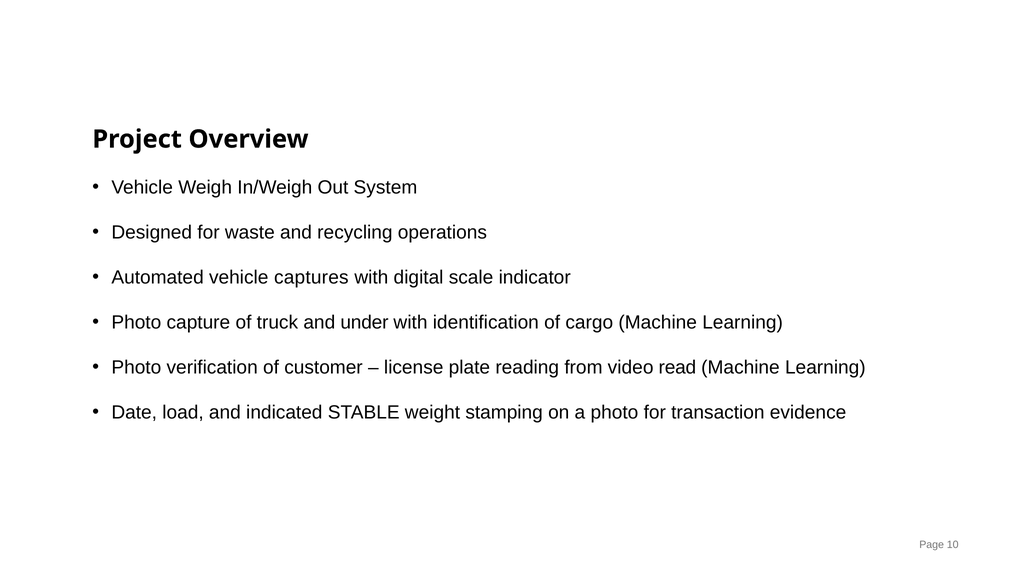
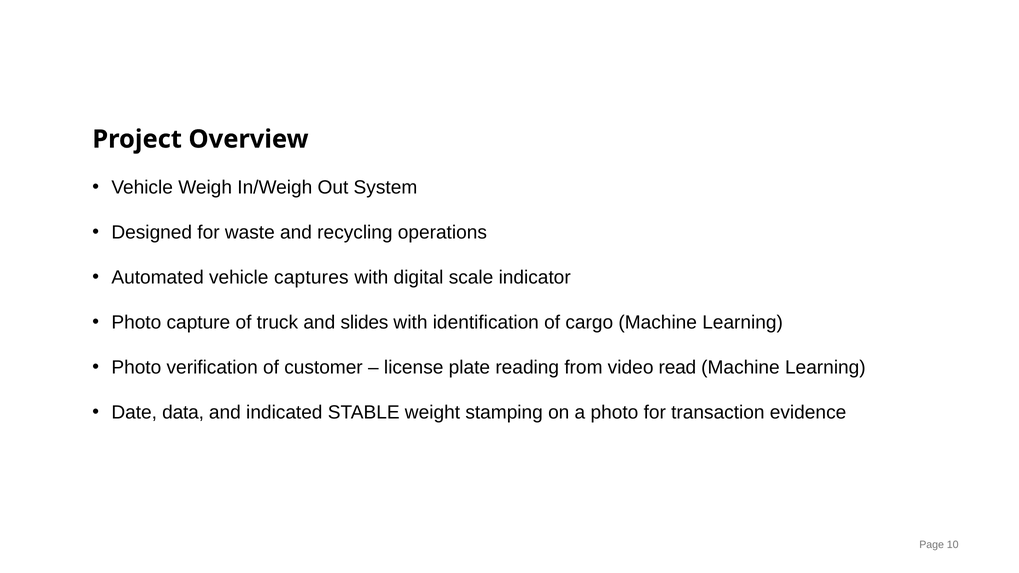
under: under -> slides (364, 323)
load: load -> data (183, 413)
